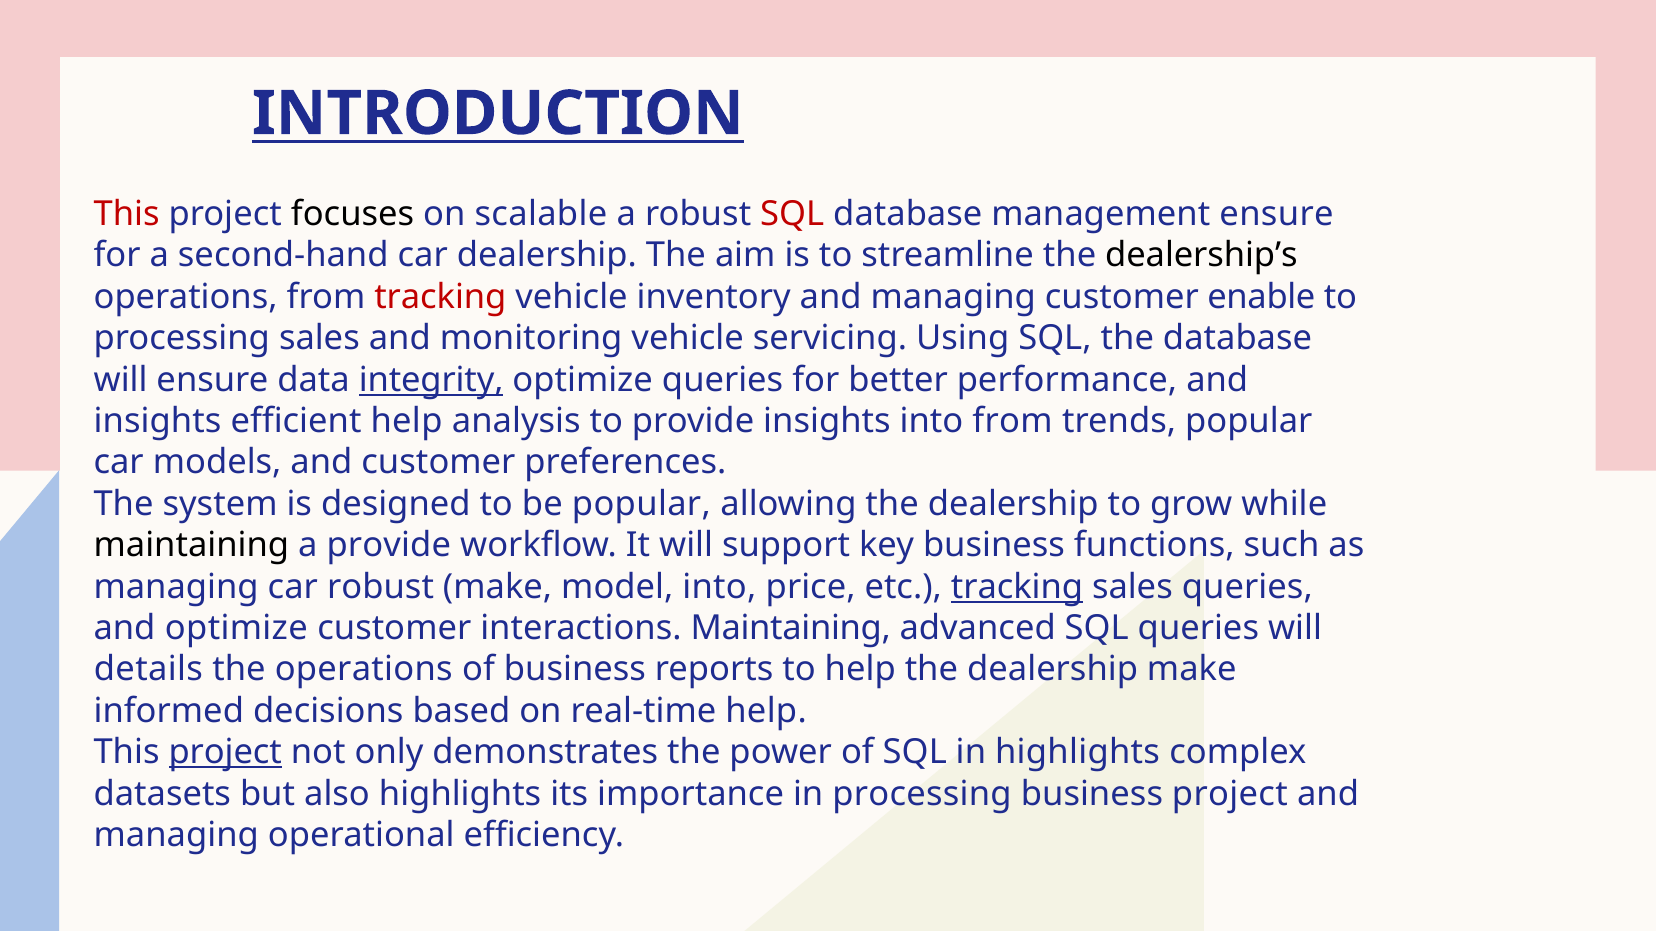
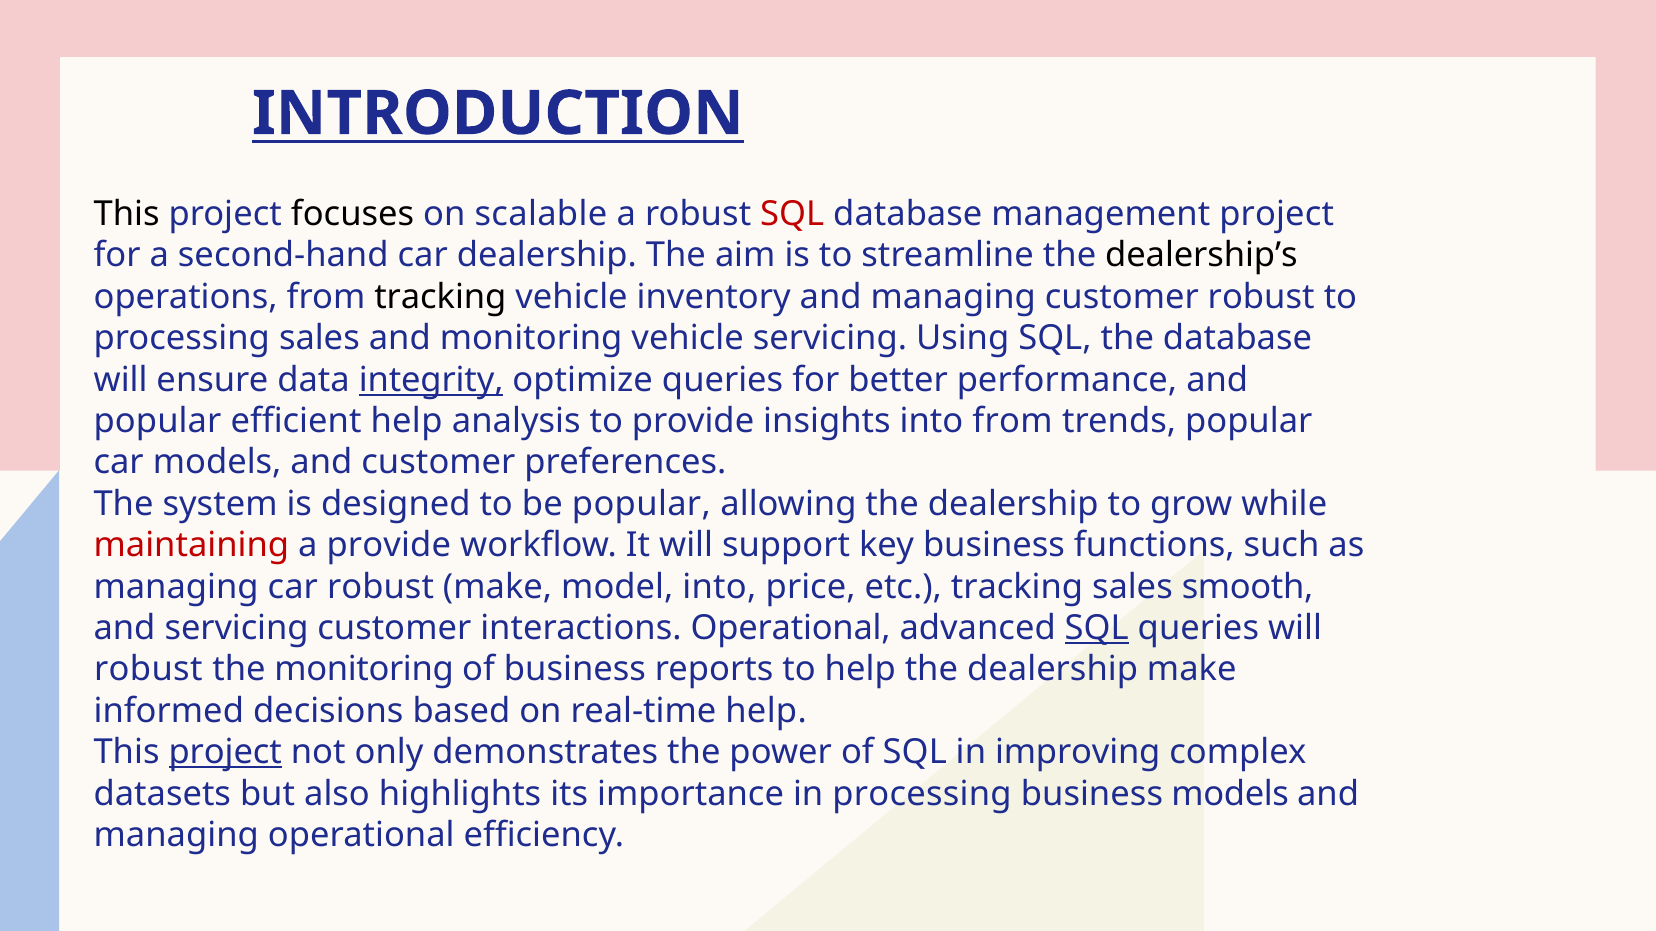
This colour: red -> black (127, 214)
management ensure: ensure -> project (1277, 214)
tracking colour: red -> black (440, 297)
customer enable: enable -> robust (1261, 297)
insights: insights -> popular (158, 421)
maintaining colour: black -> red (191, 546)
tracking underline: present -> none (1017, 587)
sales queries: queries -> smooth (1248, 587)
and optimize: optimize -> servicing (237, 628)
interactions Maintaining: Maintaining -> Operational (791, 628)
SQL underline: none -> present (1097, 628)
details: details -> robust (148, 670)
the operations: operations -> monitoring (364, 670)
in highlights: highlights -> improving (1078, 753)
business project: project -> models (1230, 794)
